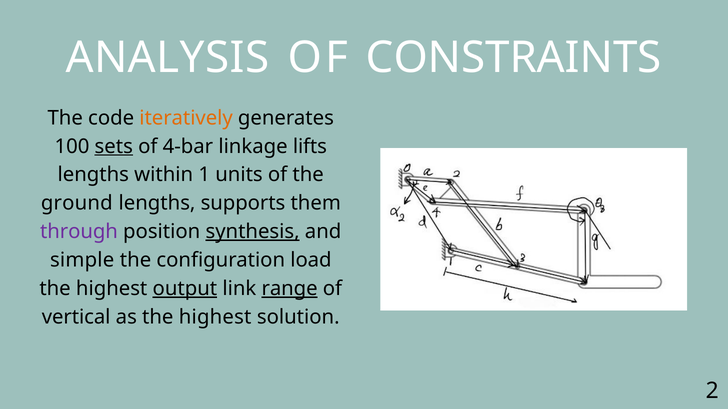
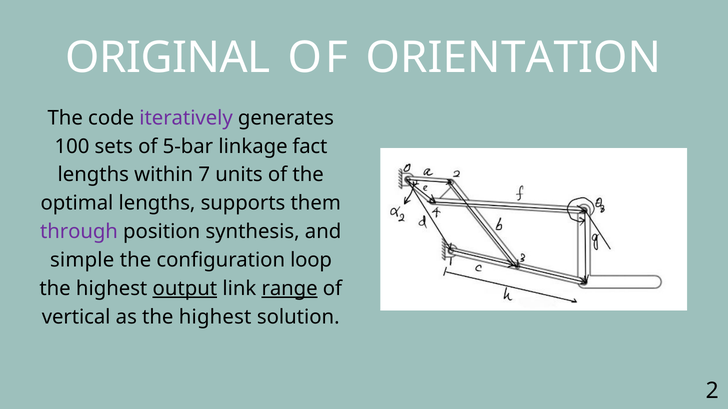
ANALYSIS: ANALYSIS -> ORIGINAL (168, 58)
CONSTRAINTS: CONSTRAINTS -> ORIENTATION (514, 58)
iteratively colour: orange -> purple (186, 118)
sets underline: present -> none (114, 146)
4-bar: 4-bar -> 5-bar (188, 146)
lifts: lifts -> fact (310, 146)
1: 1 -> 7 (204, 175)
ground: ground -> optimal (77, 203)
synthesis underline: present -> none (253, 232)
load: load -> loop (311, 260)
